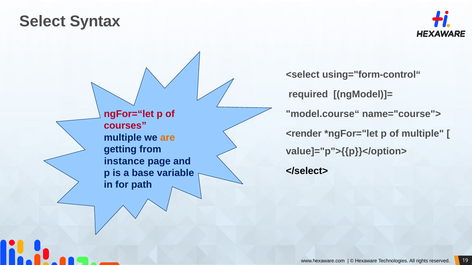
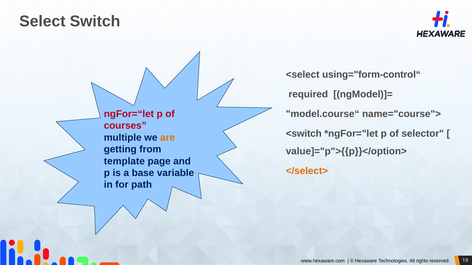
Syntax: Syntax -> Switch (95, 21)
<render: <render -> <switch (304, 134)
of multiple: multiple -> selector (423, 134)
instance: instance -> template (124, 161)
</select> colour: black -> orange (307, 171)
